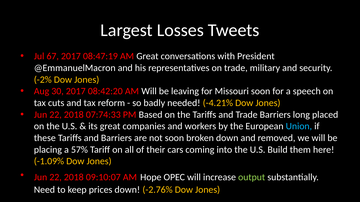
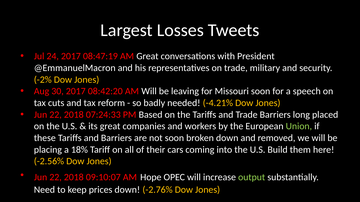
67: 67 -> 24 (53, 56)
07:74:33: 07:74:33 -> 07:24:33 (103, 115)
Union colour: light blue -> light green (299, 127)
57%: 57% -> 18% (79, 150)
-1.09%: -1.09% -> -2.56% (49, 162)
